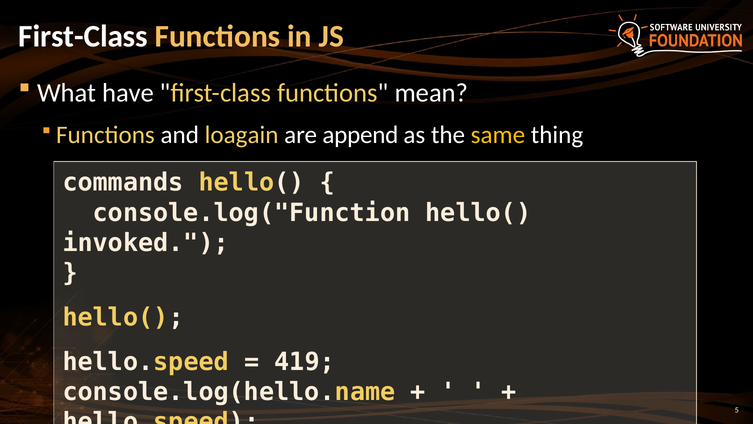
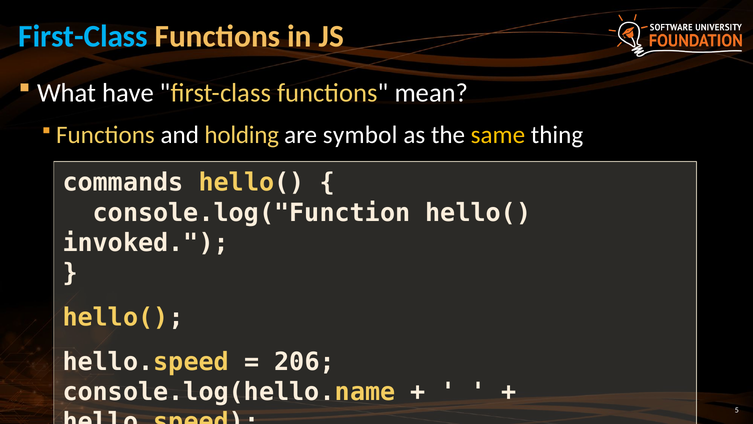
First-Class colour: white -> light blue (83, 37)
loagain: loagain -> holding (242, 135)
append: append -> symbol (360, 135)
419: 419 -> 206 (305, 361)
